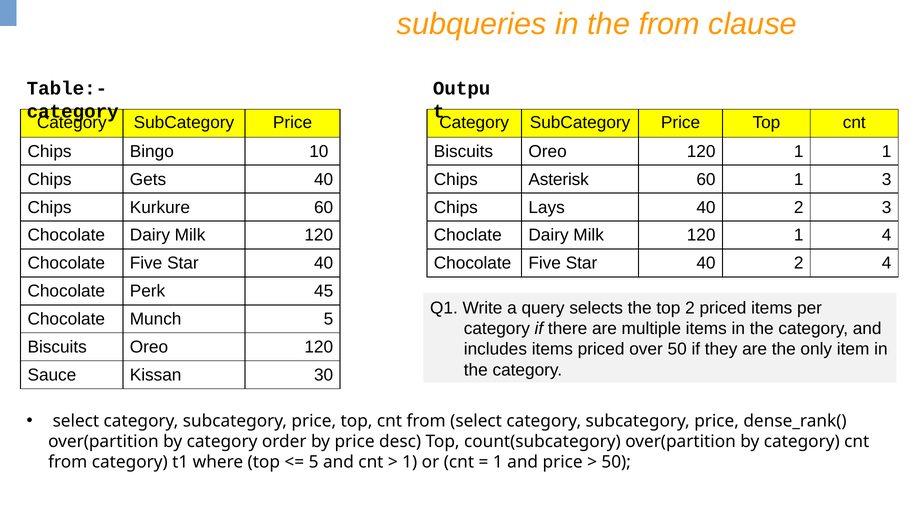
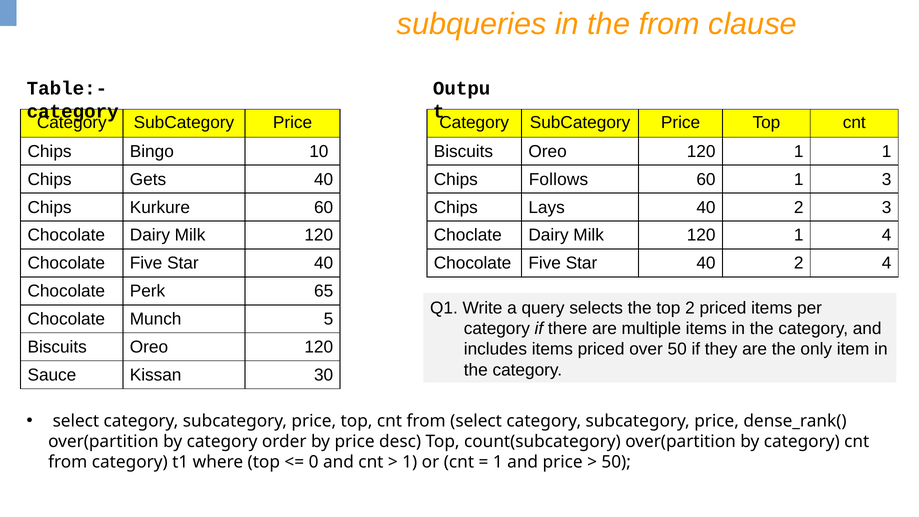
Asterisk: Asterisk -> Follows (558, 179)
45: 45 -> 65 (324, 291)
5: 5 -> 0 (314, 462)
